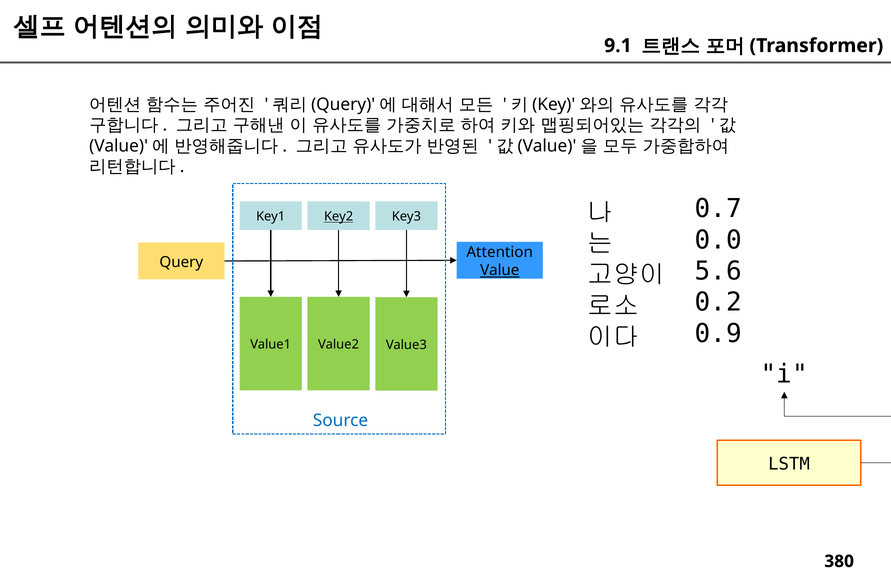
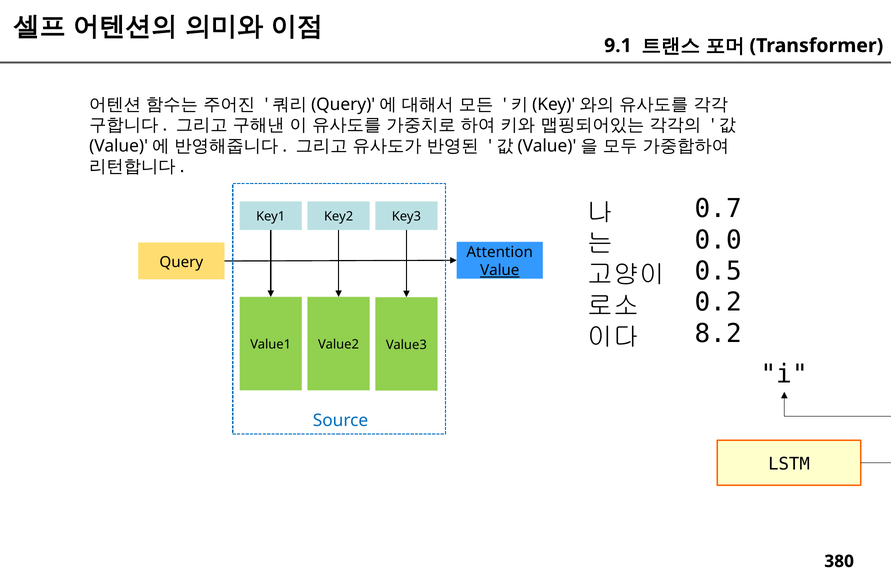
Key2 underline: present -> none (339, 217)
5.6: 5.6 -> 0.5 (718, 271)
0.9: 0.9 -> 8.2 (718, 334)
